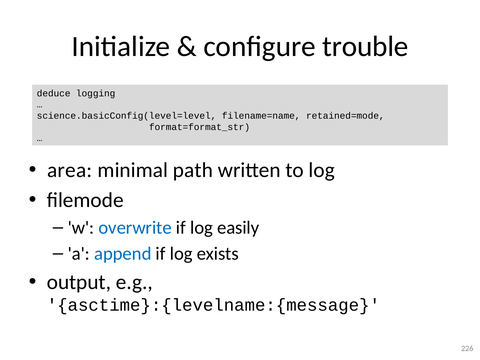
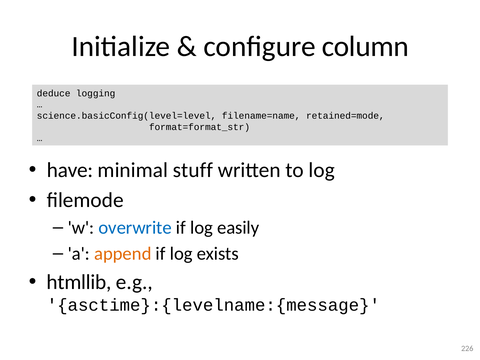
trouble: trouble -> column (365, 46)
area: area -> have (70, 170)
path: path -> stuff (193, 170)
append colour: blue -> orange (123, 254)
output: output -> htmllib (79, 282)
